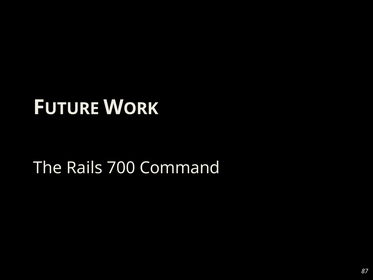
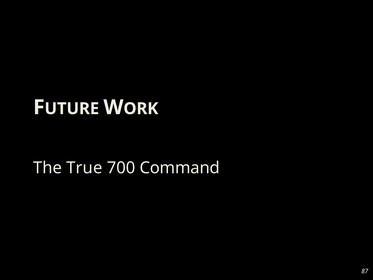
Rails: Rails -> True (84, 168)
